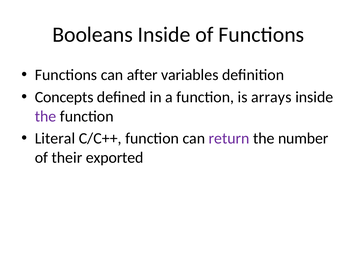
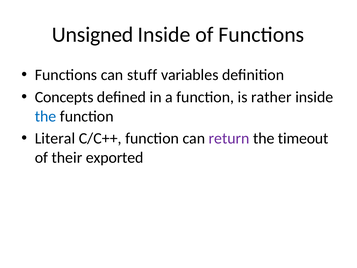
Booleans: Booleans -> Unsigned (93, 35)
after: after -> stuff (142, 75)
arrays: arrays -> rather (271, 97)
the colour: purple -> blue (46, 116)
number: number -> timeout (303, 138)
